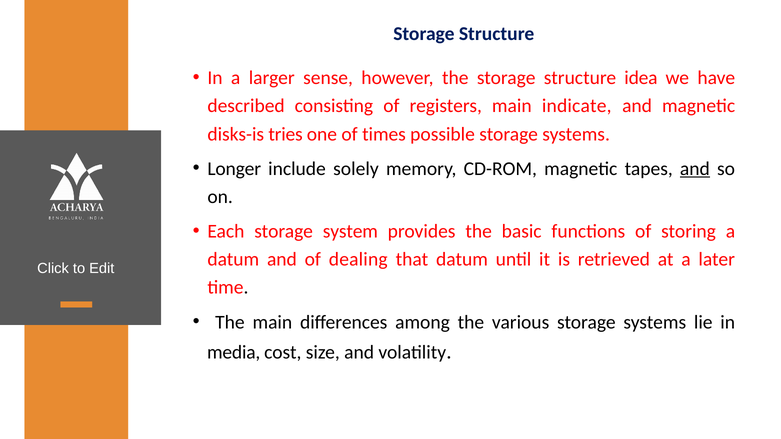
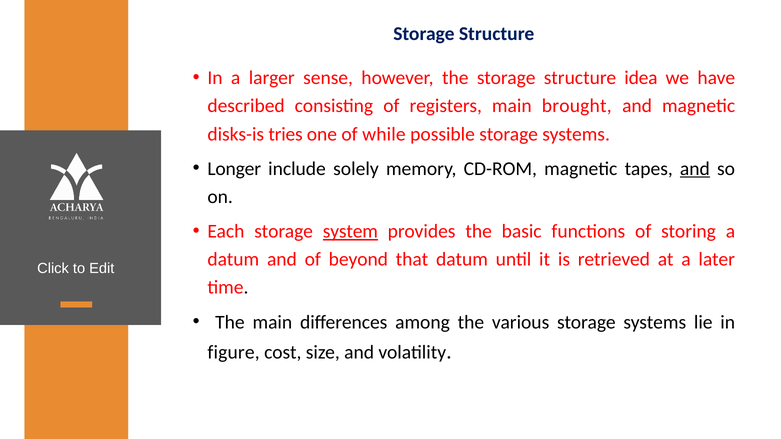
indicate: indicate -> brought (577, 106)
times: times -> while (384, 134)
system underline: none -> present (350, 232)
dealing: dealing -> beyond (358, 260)
media: media -> figure (234, 352)
